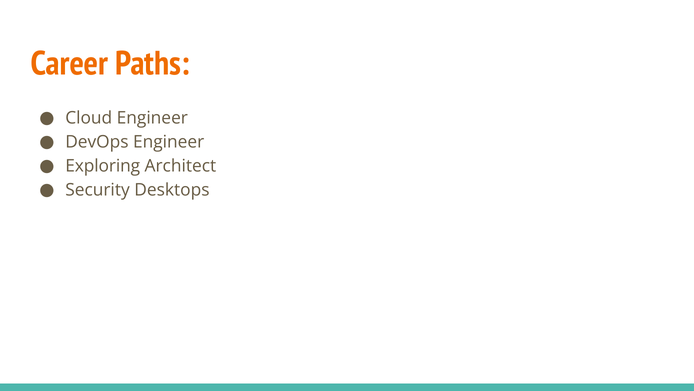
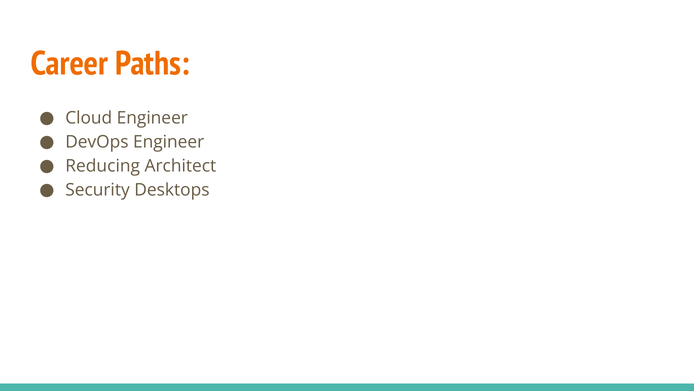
Exploring: Exploring -> Reducing (103, 166)
